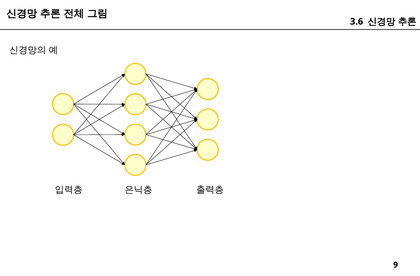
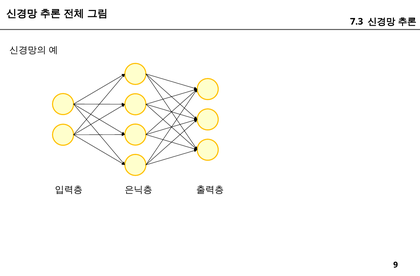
3.6: 3.6 -> 7.3 (357, 22)
